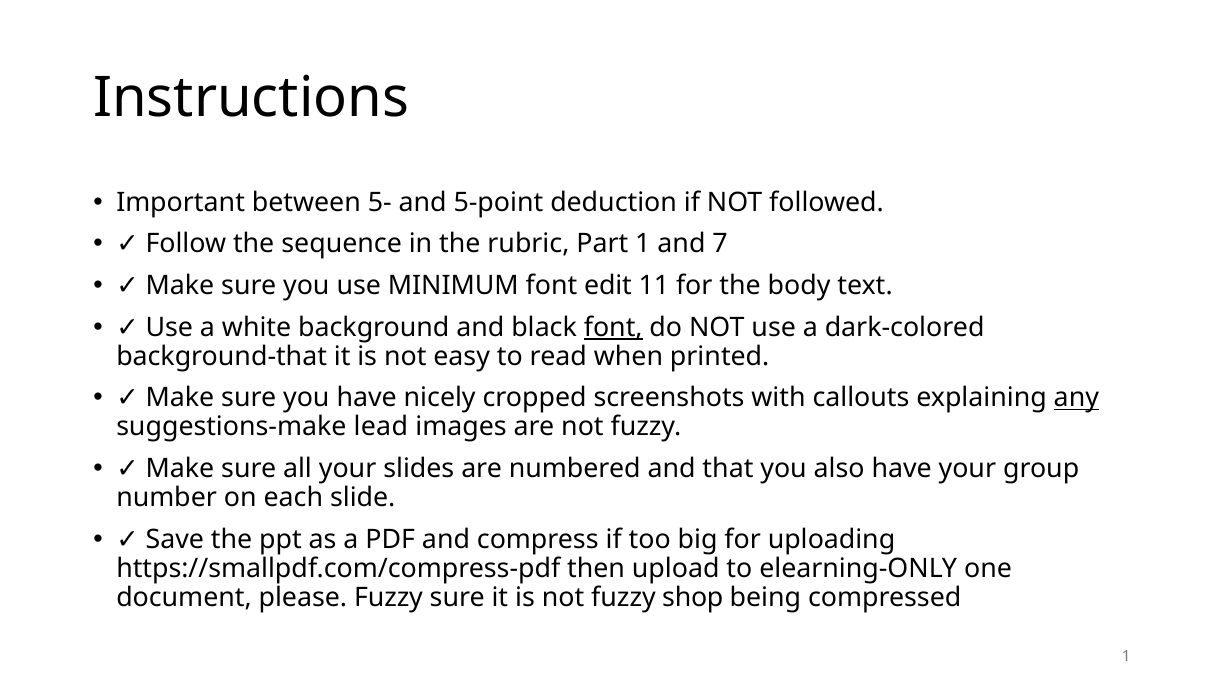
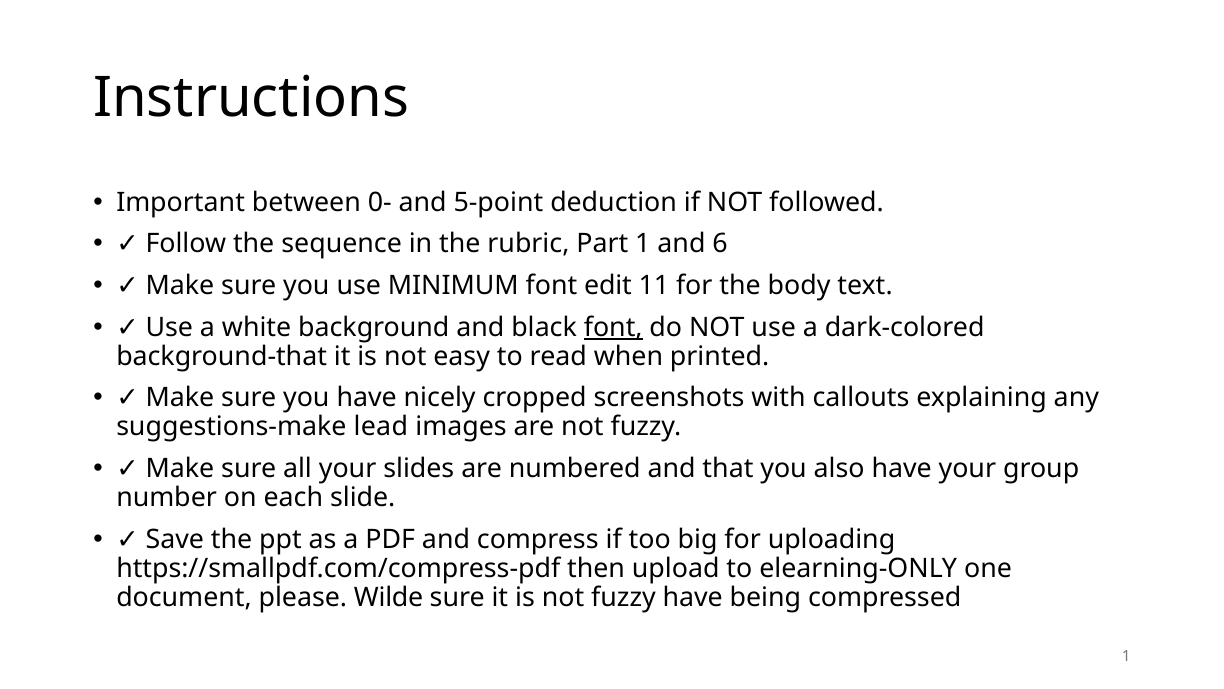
5-: 5- -> 0- (380, 202)
7: 7 -> 6 (720, 244)
any underline: present -> none (1076, 398)
please Fuzzy: Fuzzy -> Wilde (389, 597)
fuzzy shop: shop -> have (693, 597)
